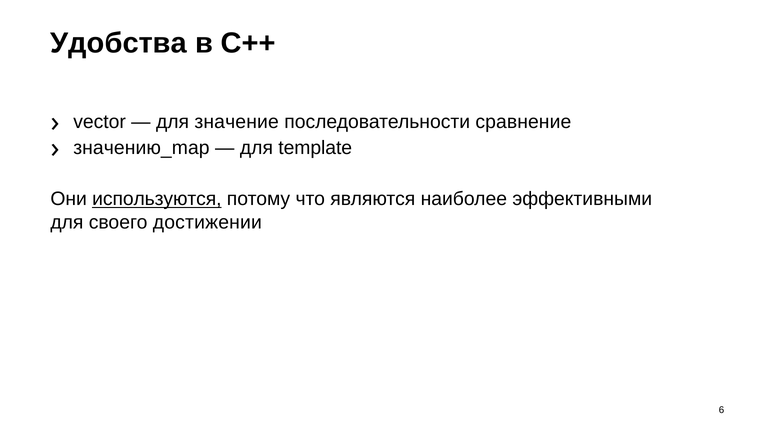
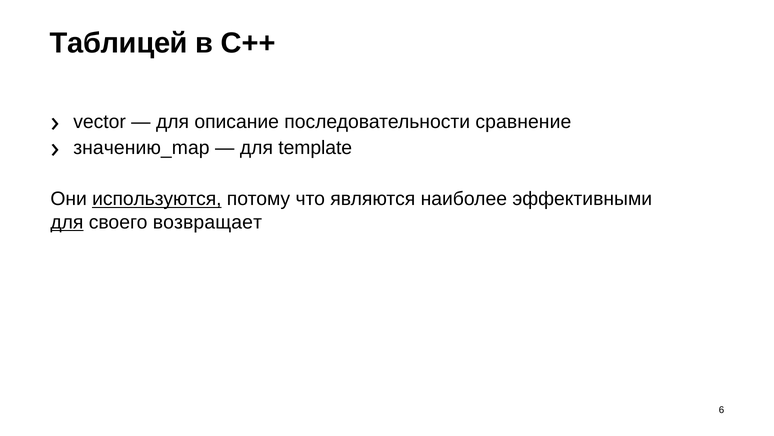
Удобства: Удобства -> Таблицей (119, 43)
значение: значение -> описание (237, 122)
для underline: none -> present (67, 222)
достижении: достижении -> возвращает (207, 222)
